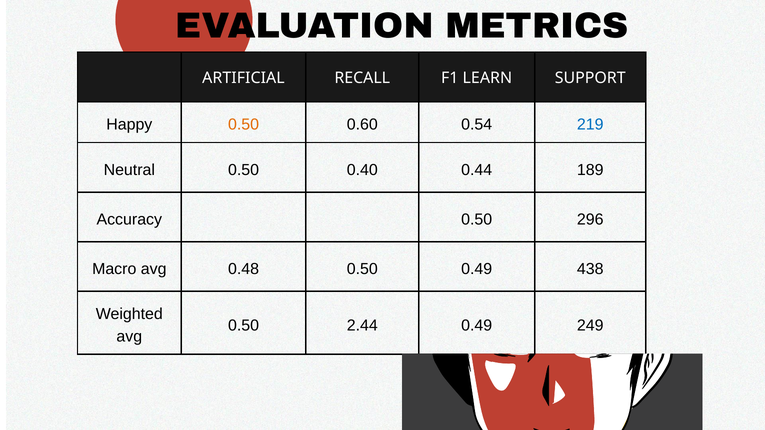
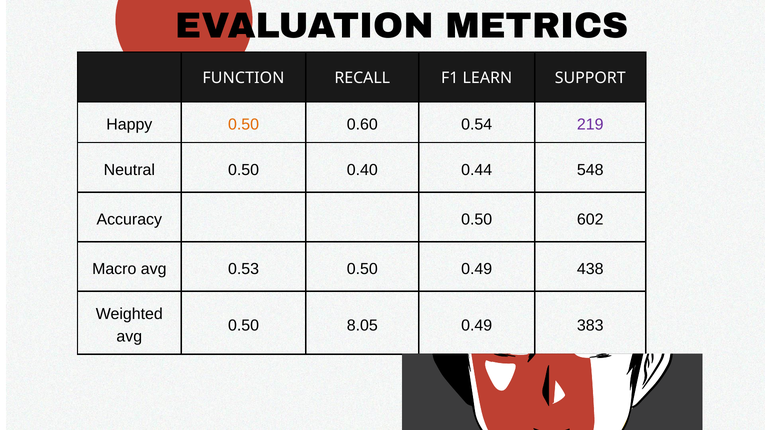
ARTIFICIAL: ARTIFICIAL -> FUNCTION (243, 78)
219 colour: blue -> purple (590, 125)
189: 189 -> 548 (590, 170)
296: 296 -> 602 (590, 220)
0.48: 0.48 -> 0.53 (244, 269)
2.44: 2.44 -> 8.05 (362, 326)
249: 249 -> 383 (590, 326)
